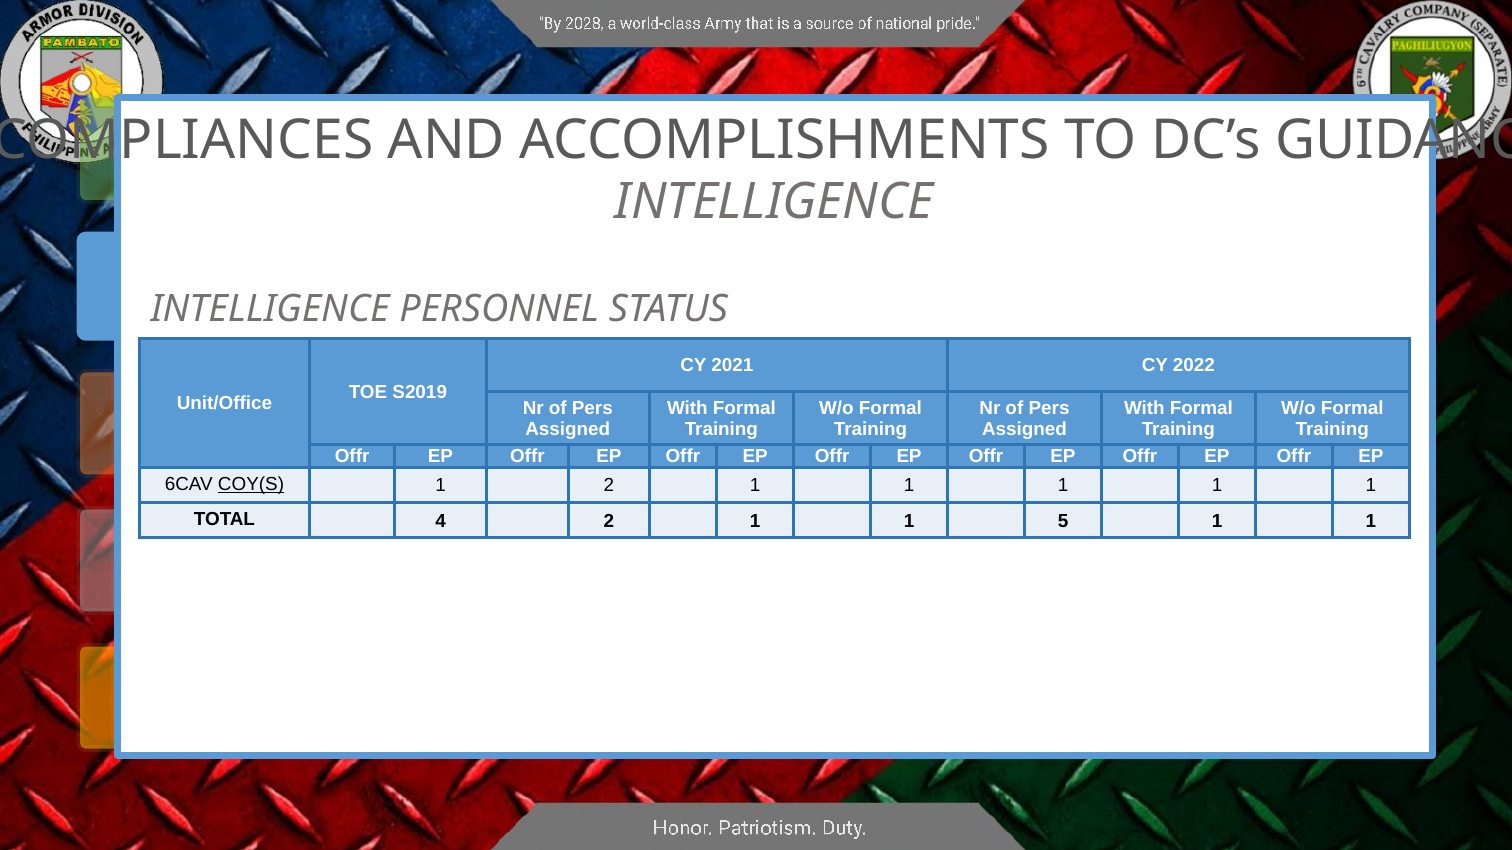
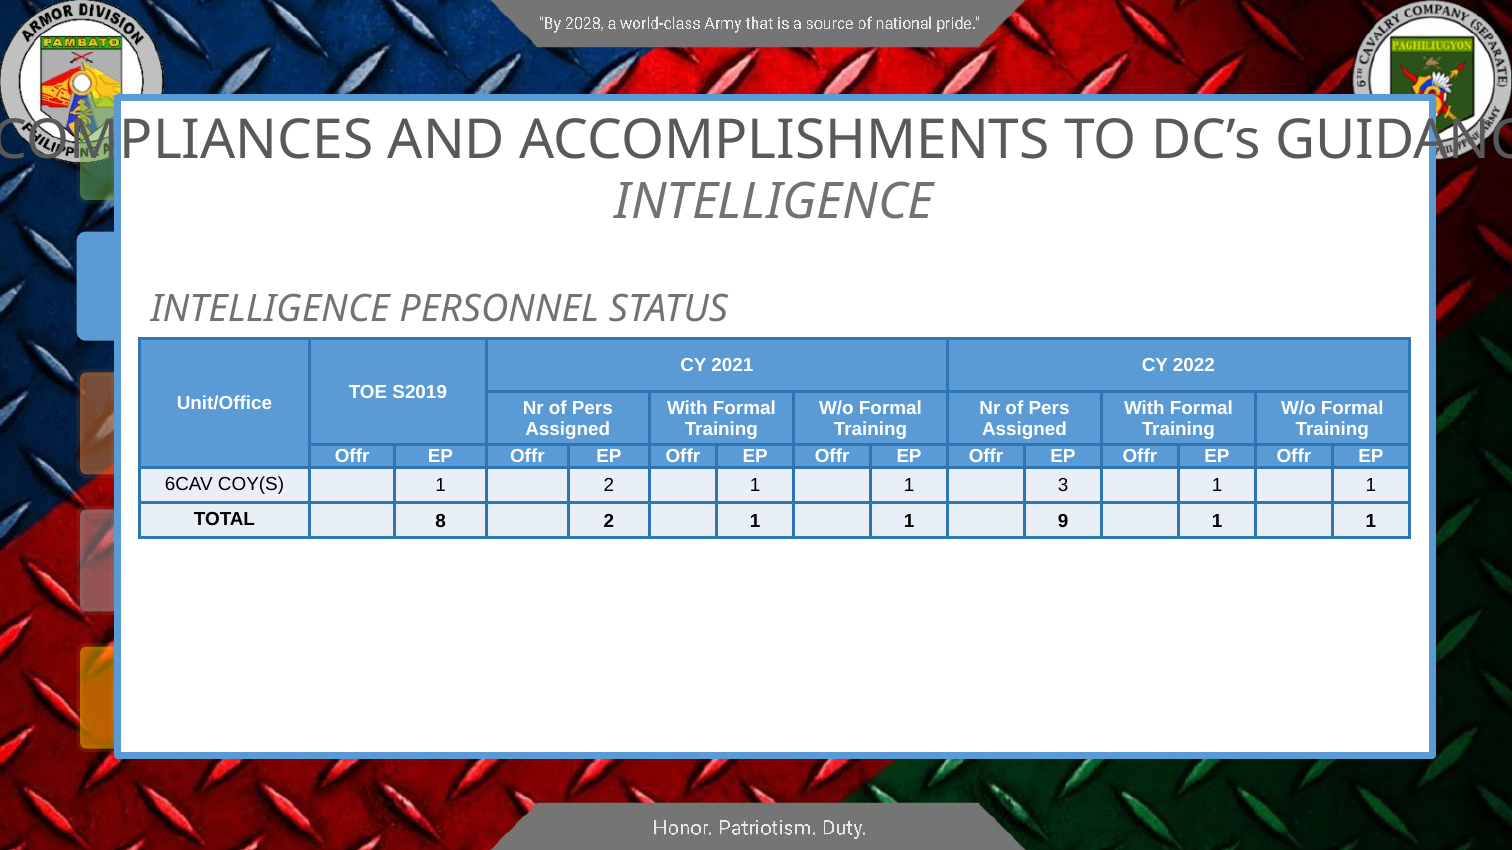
COY(S underline: present -> none (251, 484)
2 1 1 1: 1 -> 3 (1063, 486)
4: 4 -> 8 (441, 522)
5: 5 -> 9 (1063, 522)
